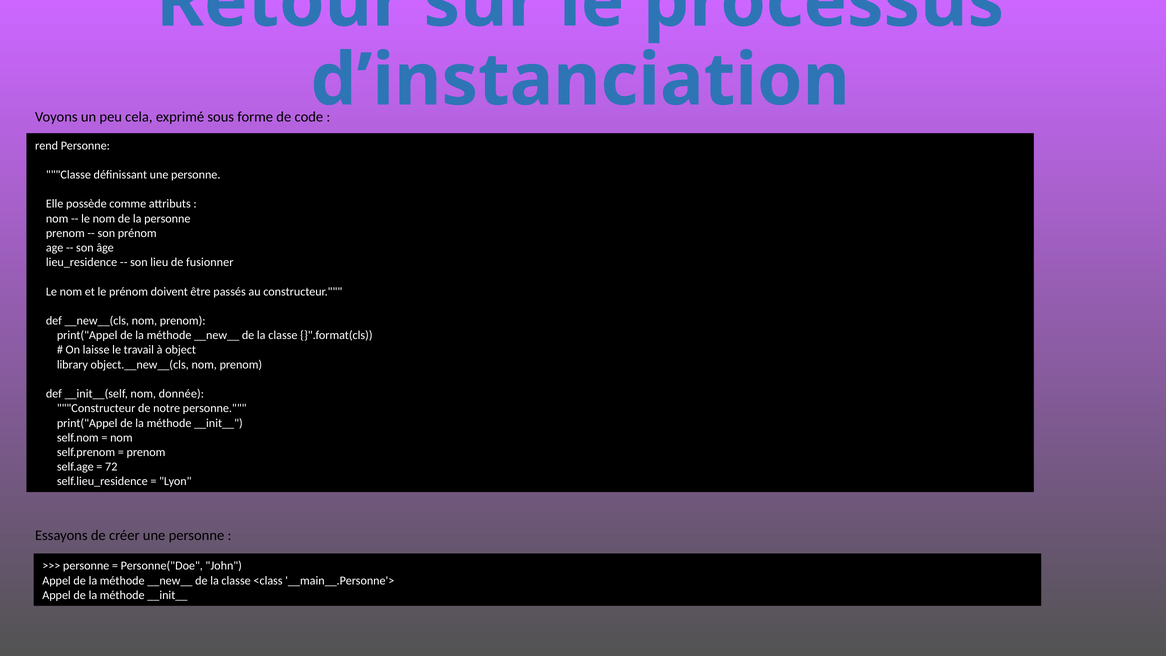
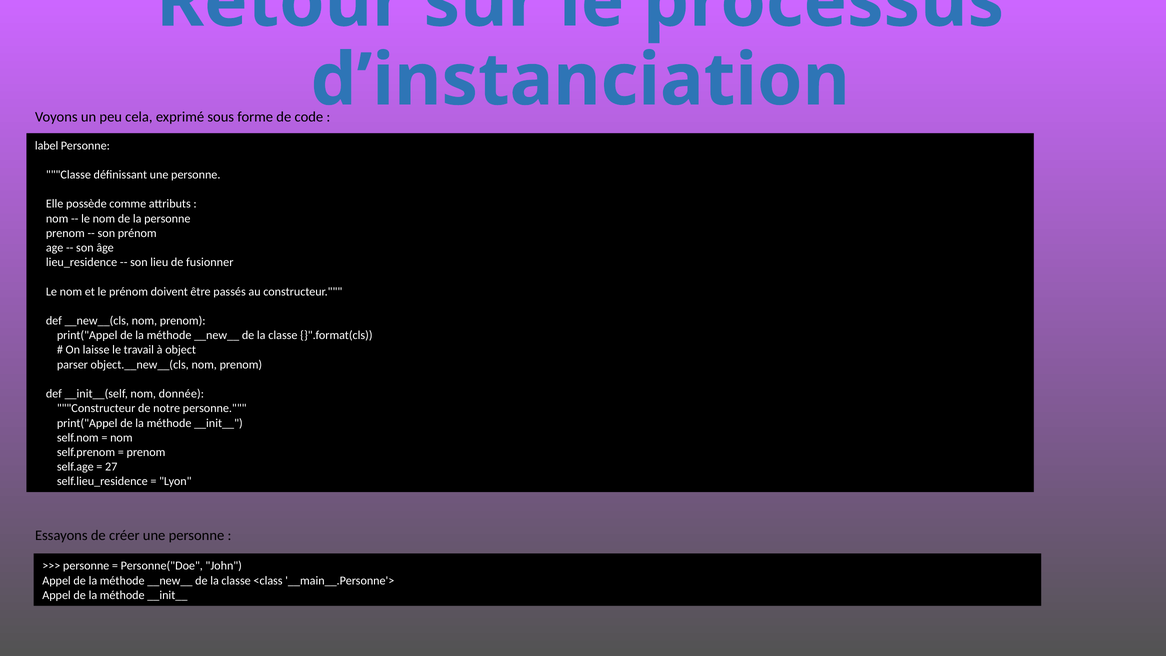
rend: rend -> label (47, 146)
library: library -> parser (72, 365)
72: 72 -> 27 (111, 467)
